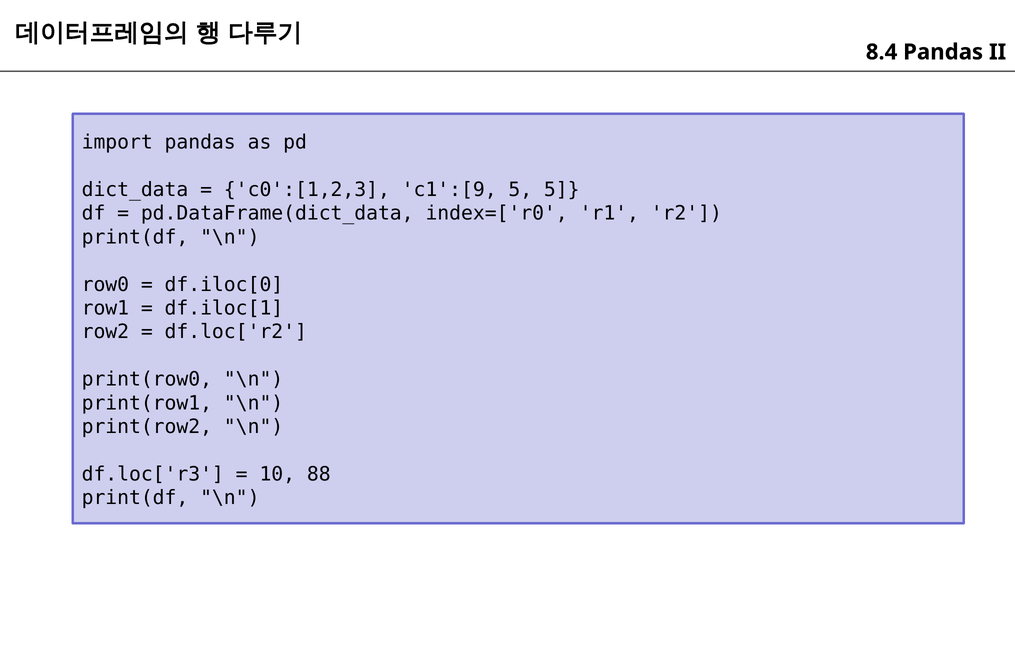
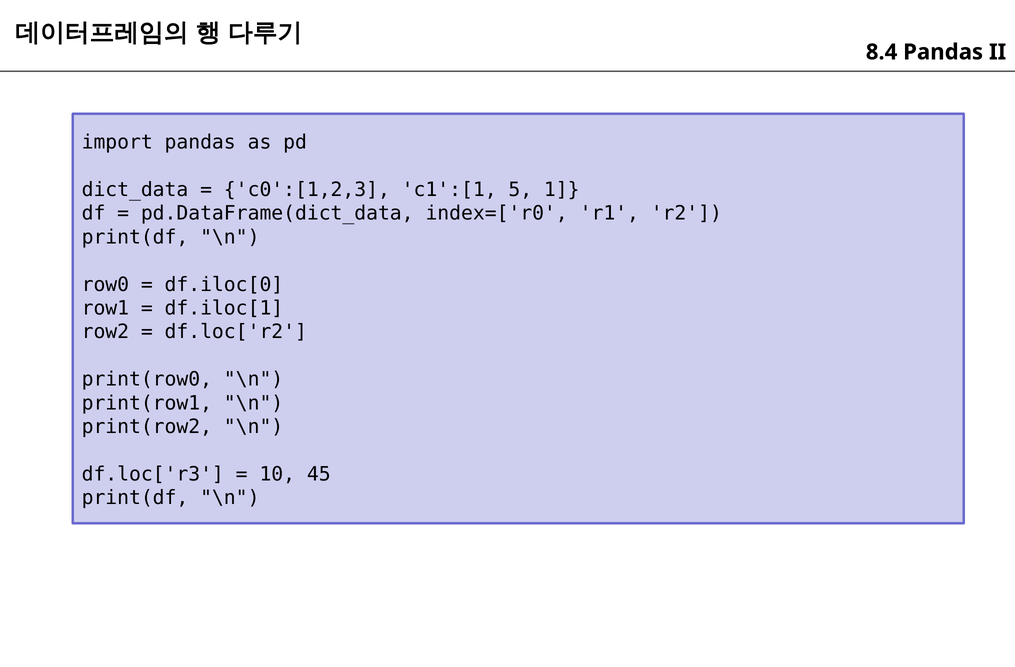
c1':[9: c1':[9 -> c1':[1 (449, 190)
5 5: 5 -> 1 (562, 190)
88: 88 -> 45 (319, 474)
